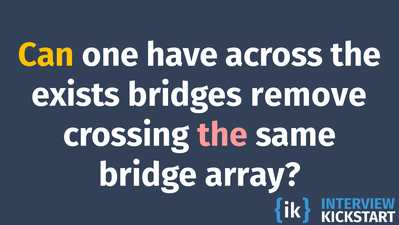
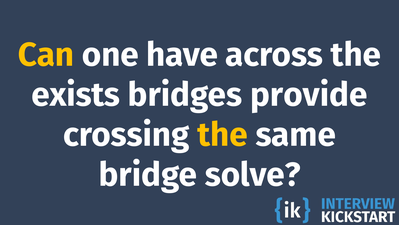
remove: remove -> provide (309, 95)
the colour: pink -> yellow (222, 134)
array: array -> solve (253, 174)
